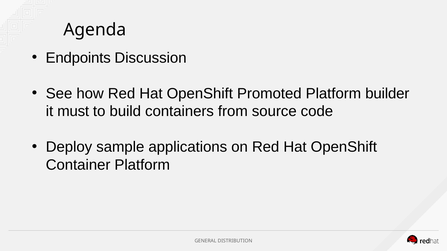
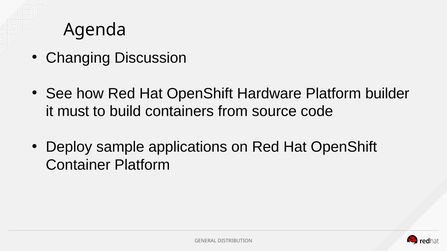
Endpoints: Endpoints -> Changing (78, 58)
Promoted: Promoted -> Hardware (269, 94)
